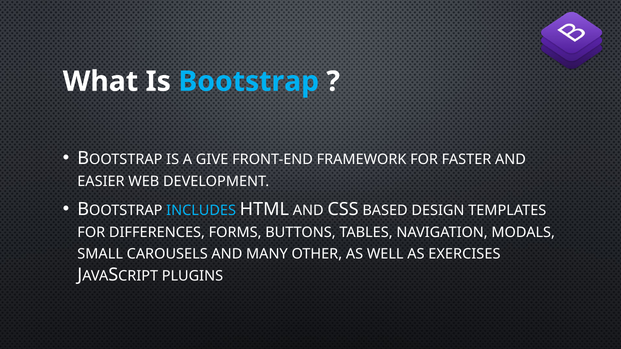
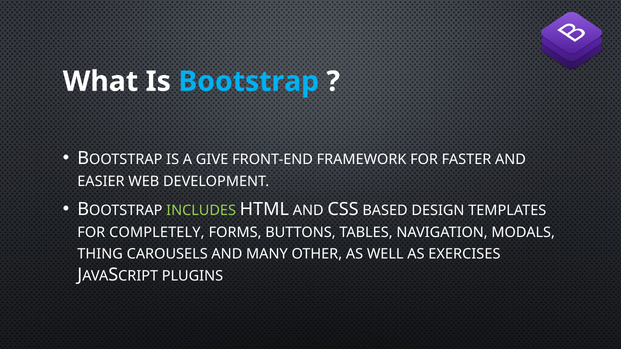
INCLUDES colour: light blue -> light green (201, 211)
DIFFERENCES: DIFFERENCES -> COMPLETELY (157, 232)
SMALL: SMALL -> THING (100, 254)
